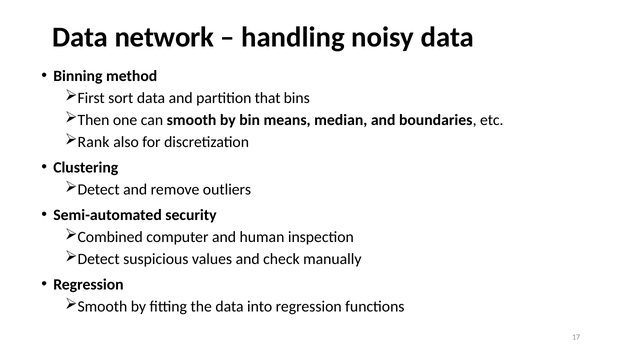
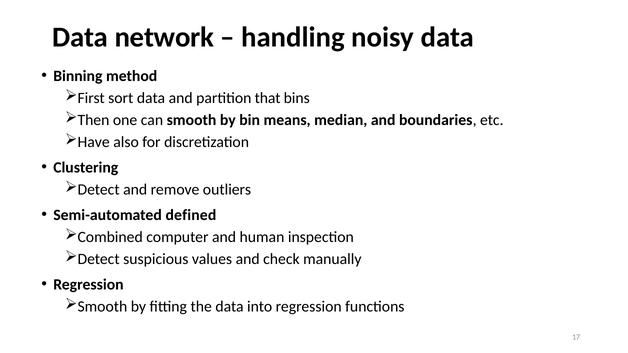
Rank: Rank -> Have (94, 142)
security: security -> defined (191, 215)
